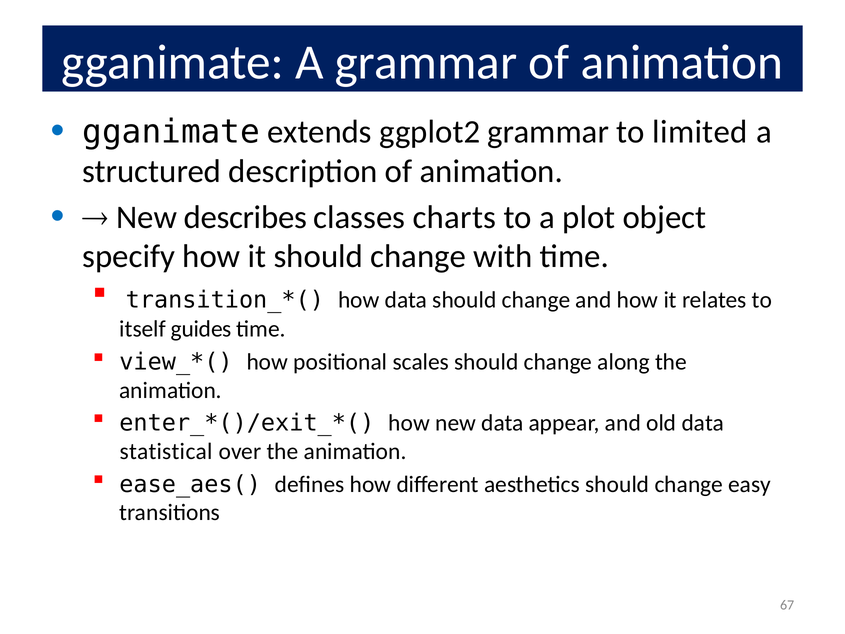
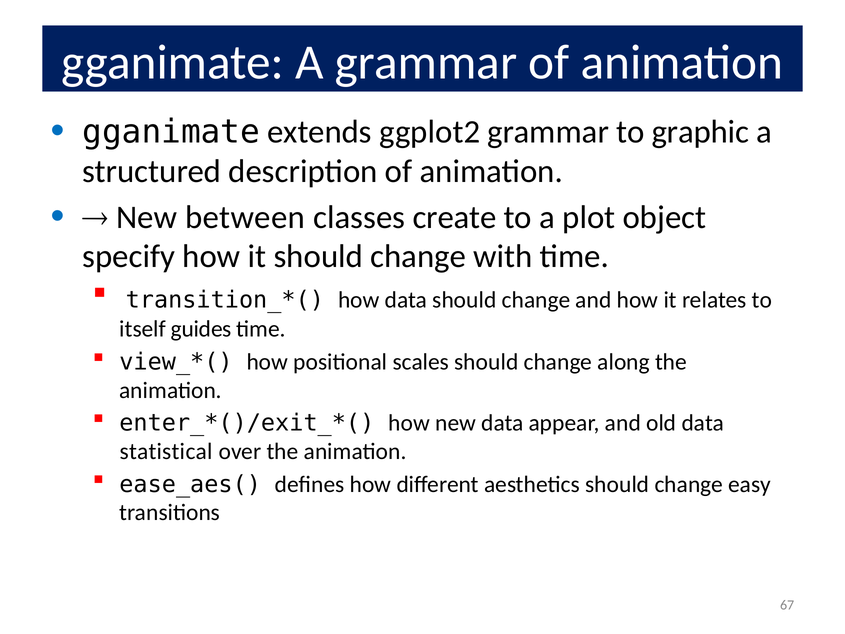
limited: limited -> graphic (700, 132)
describes: describes -> between (245, 217)
charts: charts -> create (455, 217)
